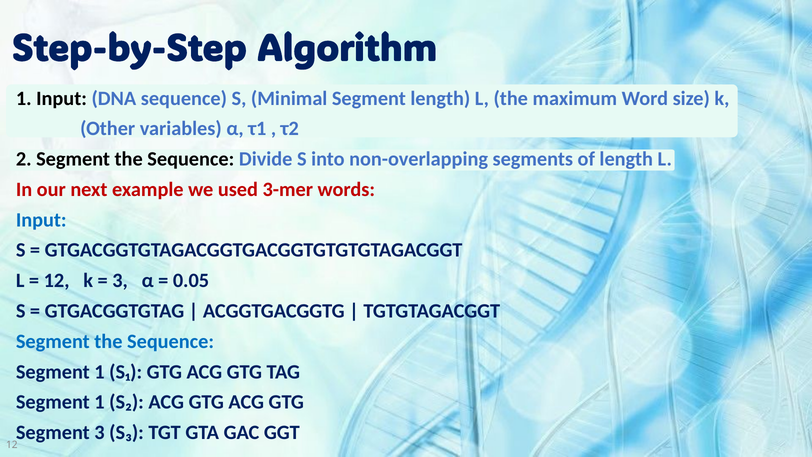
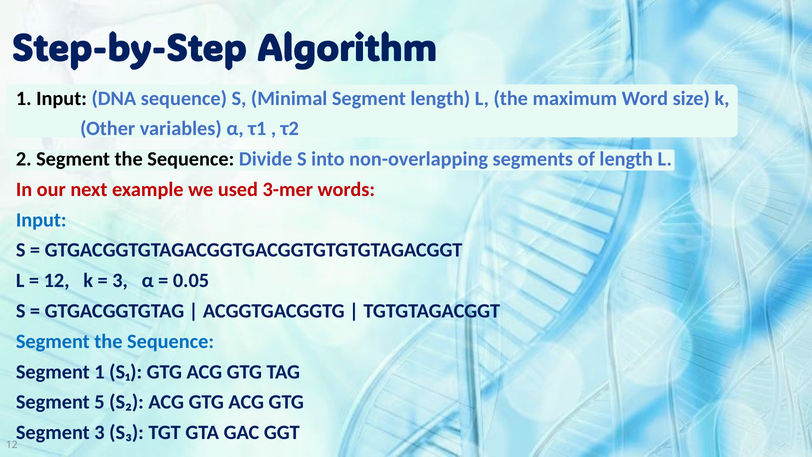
1: 1 -> 5 (99, 402)
